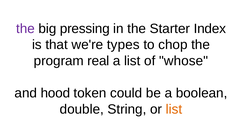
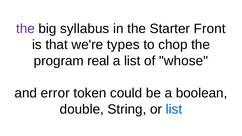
pressing: pressing -> syllabus (85, 29)
Index: Index -> Front (210, 29)
hood: hood -> error (55, 93)
list colour: orange -> blue (174, 109)
